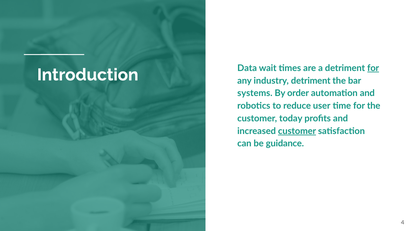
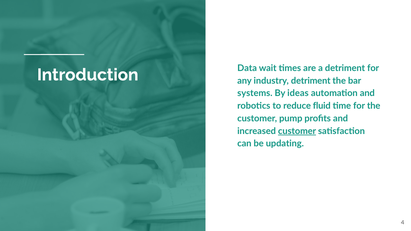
for underline: present -> none (373, 68)
order: order -> ideas (298, 93)
user: user -> fluid (322, 106)
today: today -> pump (291, 119)
guidance: guidance -> updating (285, 144)
